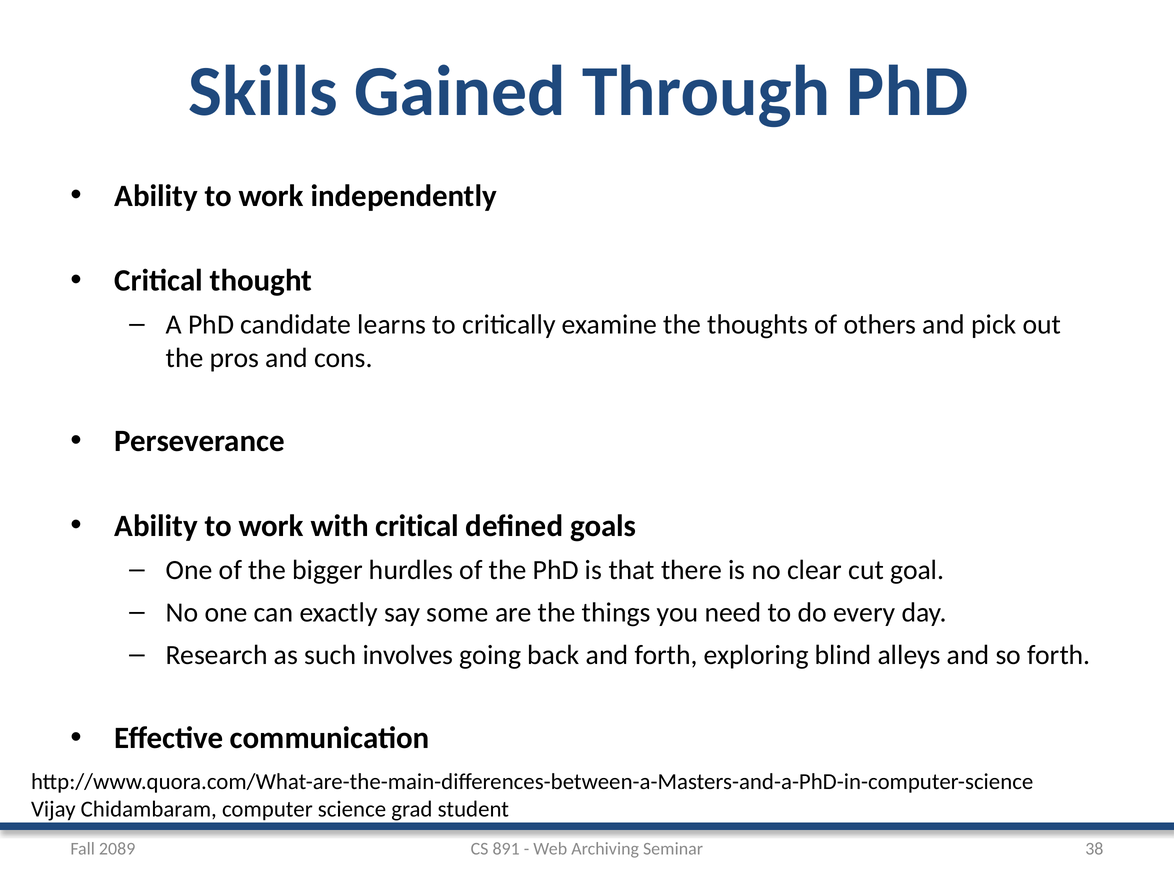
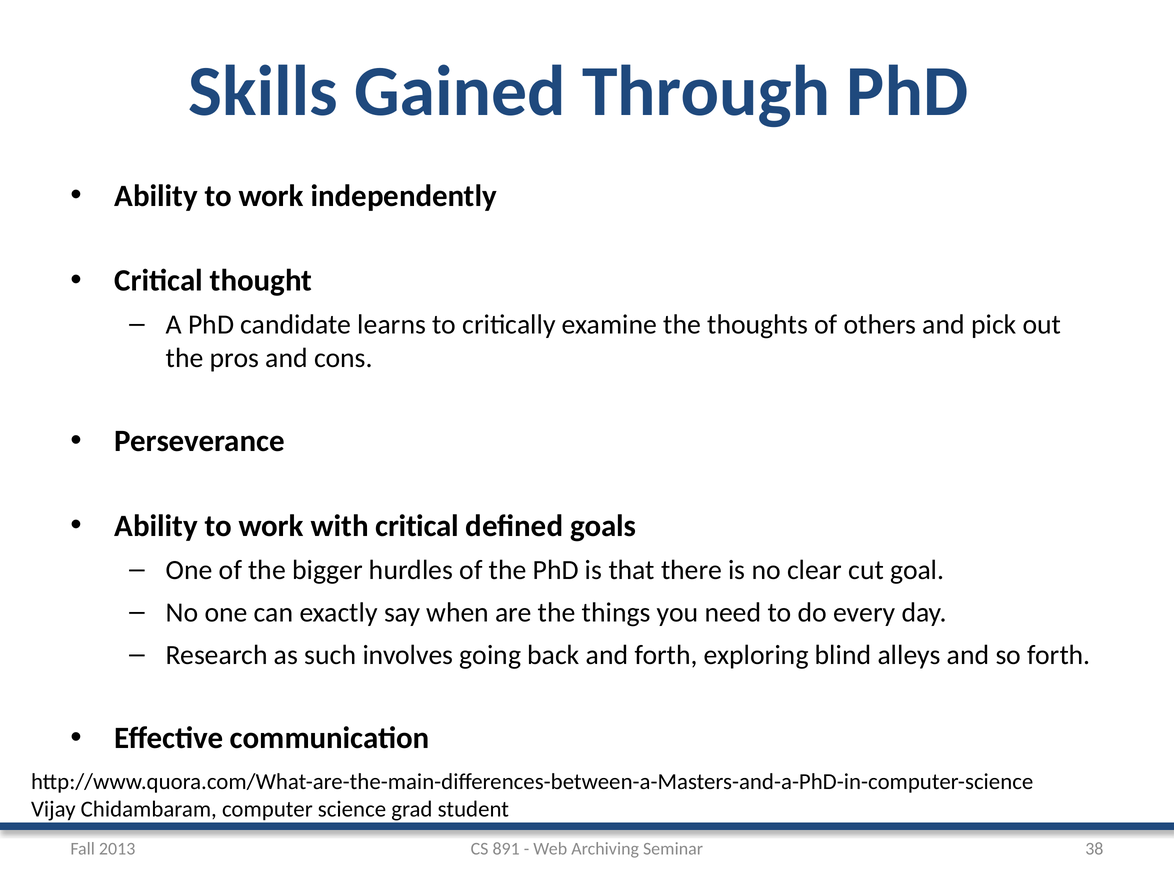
some: some -> when (458, 612)
2089: 2089 -> 2013 (117, 849)
